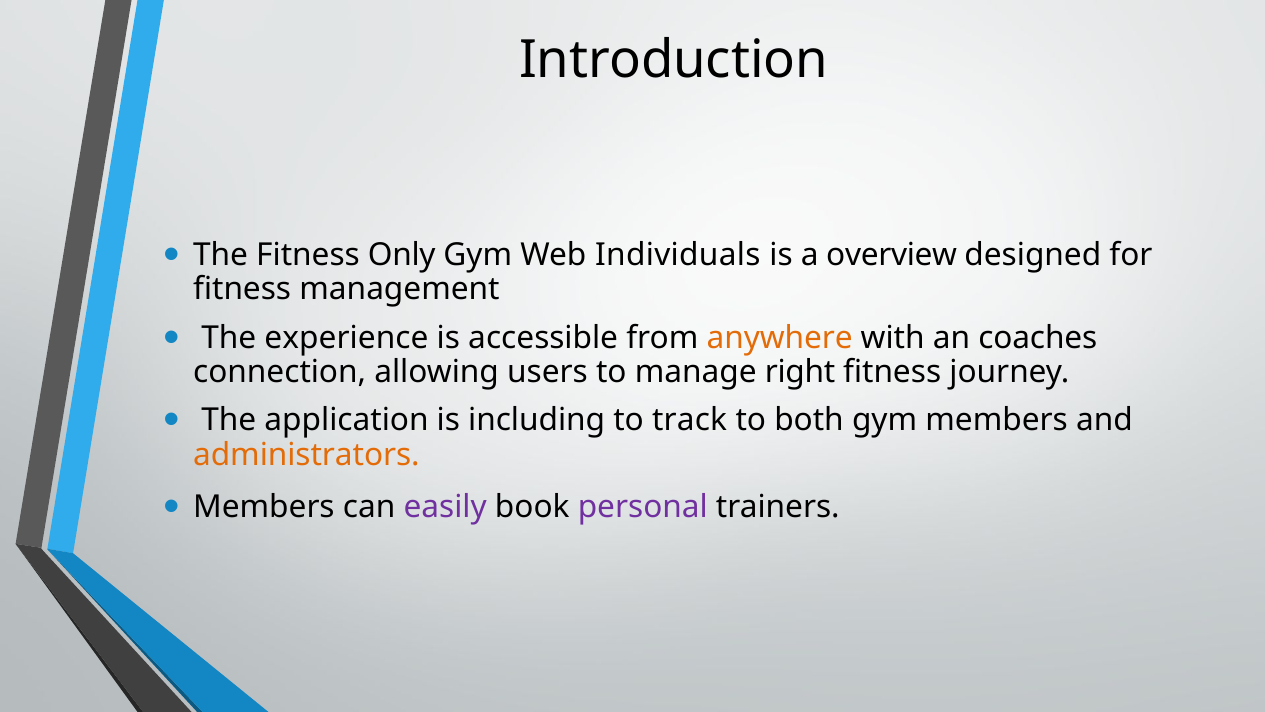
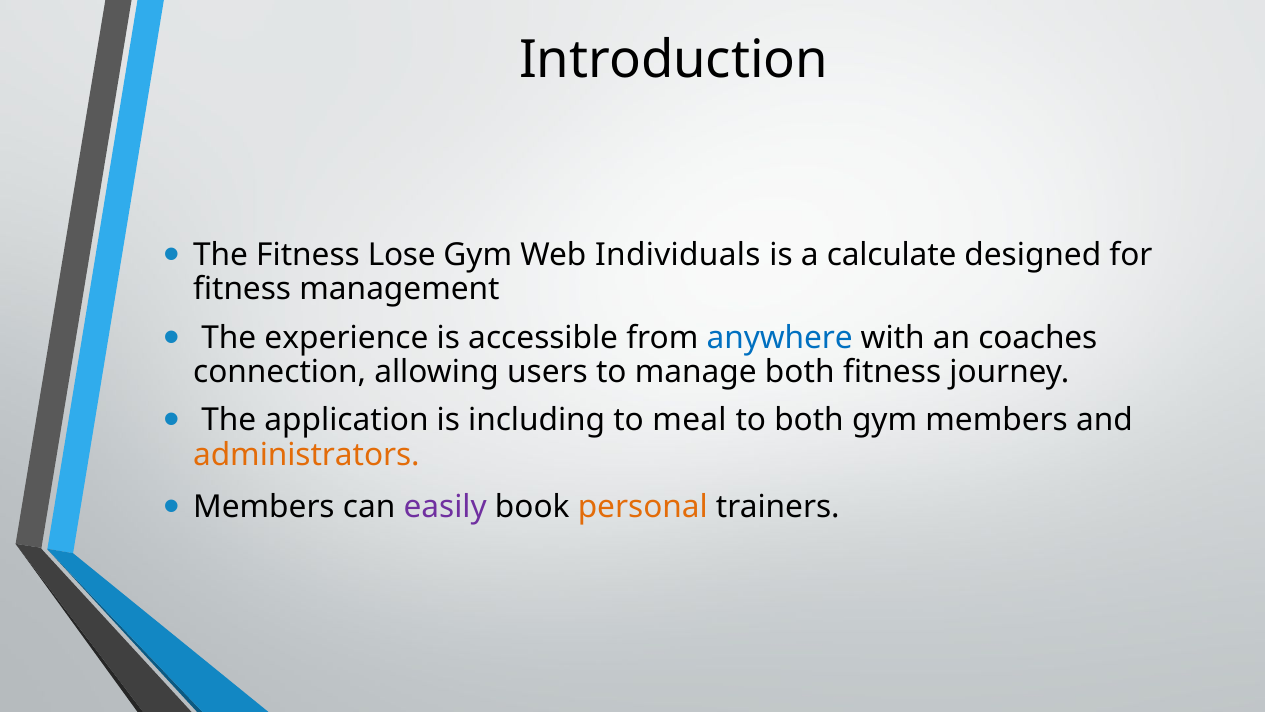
Only: Only -> Lose (402, 255)
overview: overview -> calculate (892, 255)
anywhere colour: orange -> blue (780, 338)
manage right: right -> both (800, 372)
track: track -> meal (690, 420)
personal colour: purple -> orange (643, 507)
